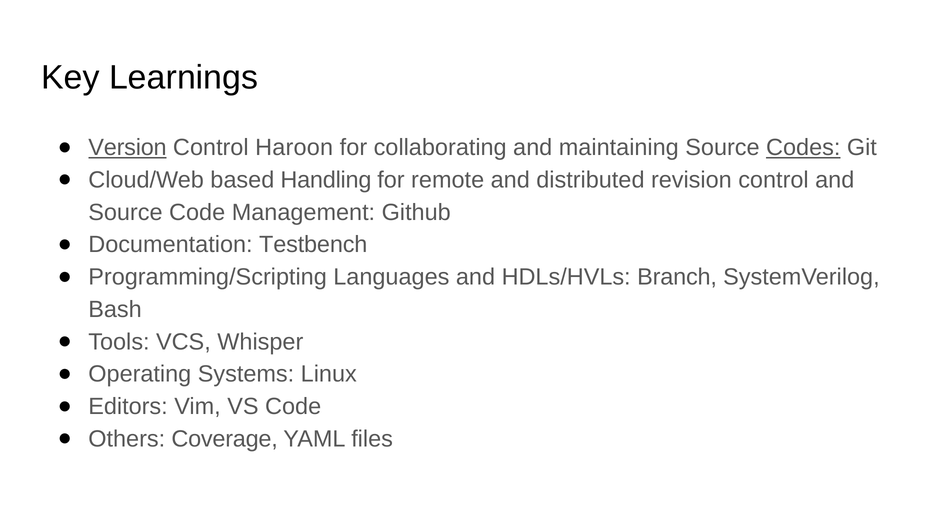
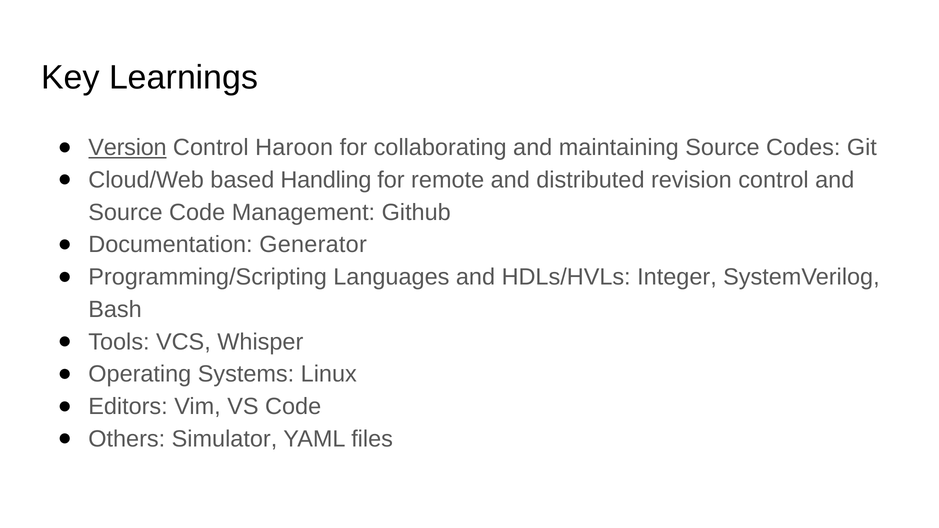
Codes underline: present -> none (803, 148)
Testbench: Testbench -> Generator (313, 245)
Branch: Branch -> Integer (677, 277)
Coverage: Coverage -> Simulator (224, 439)
